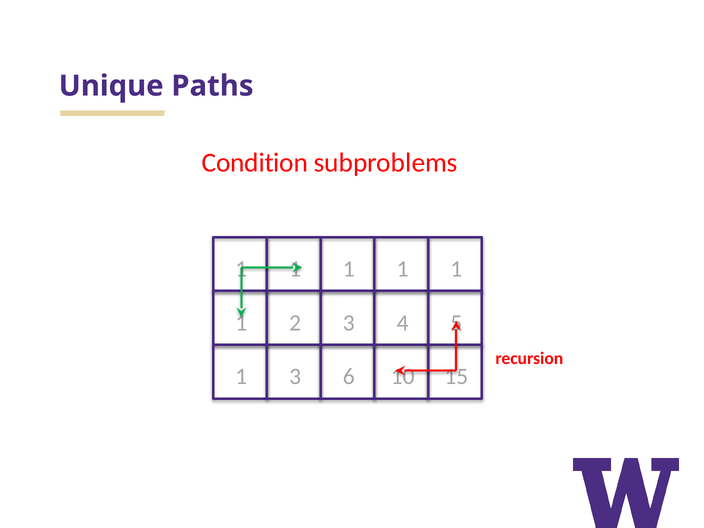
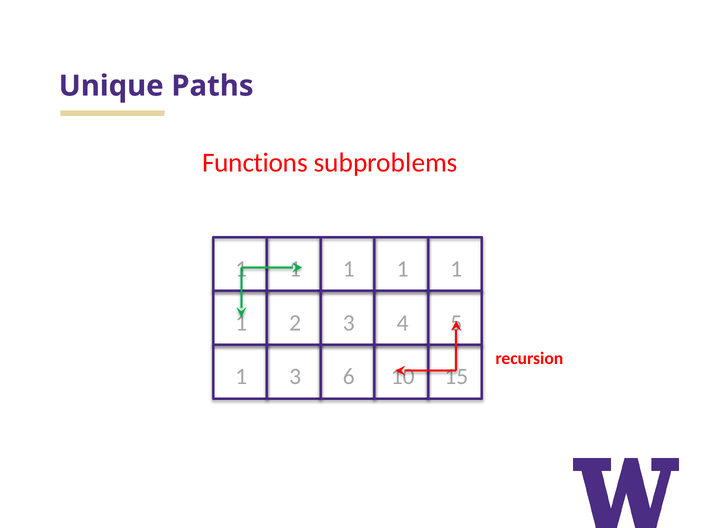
Condition: Condition -> Functions (255, 162)
